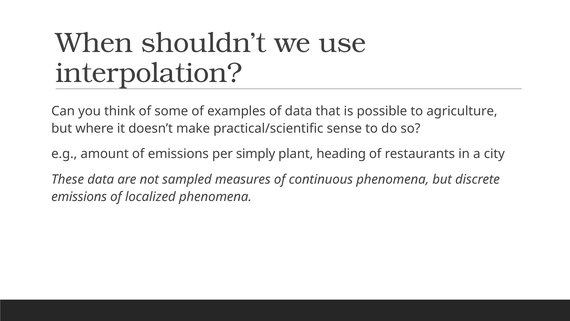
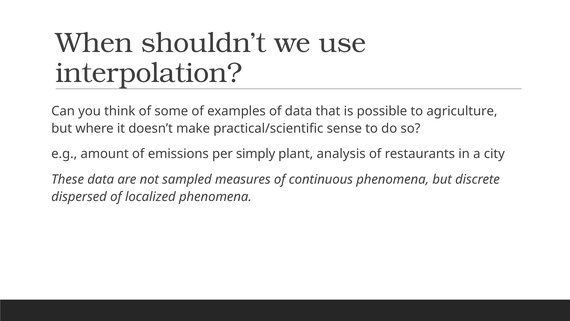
heading: heading -> analysis (341, 154)
emissions: emissions -> dispersed (79, 196)
